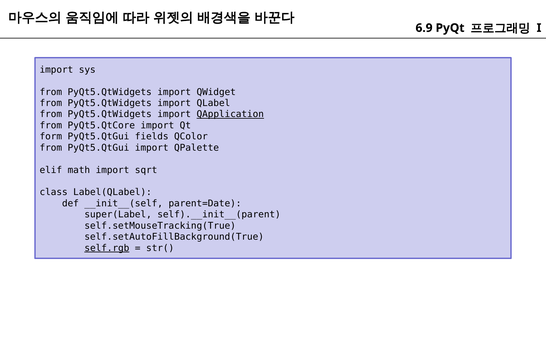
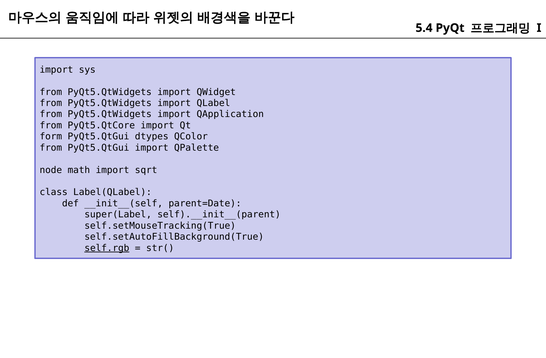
6.9: 6.9 -> 5.4 (424, 28)
QApplication underline: present -> none (230, 114)
fields: fields -> dtypes (152, 137)
elif: elif -> node (51, 170)
